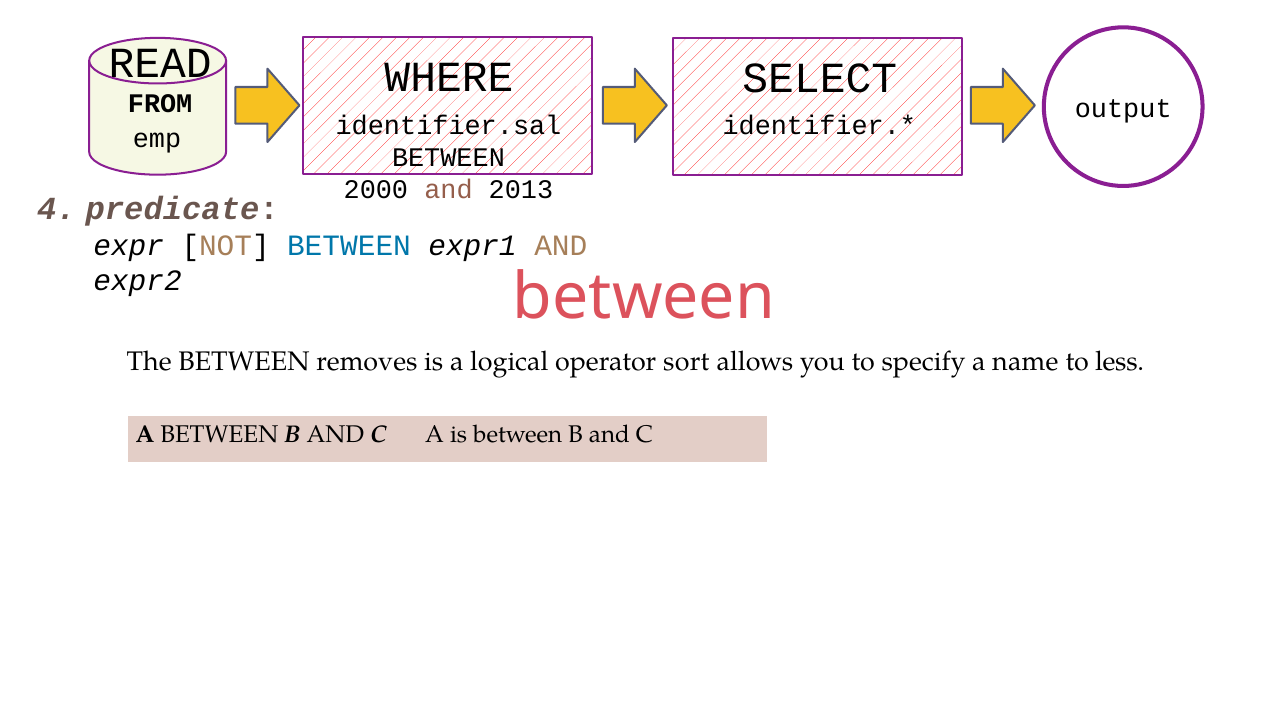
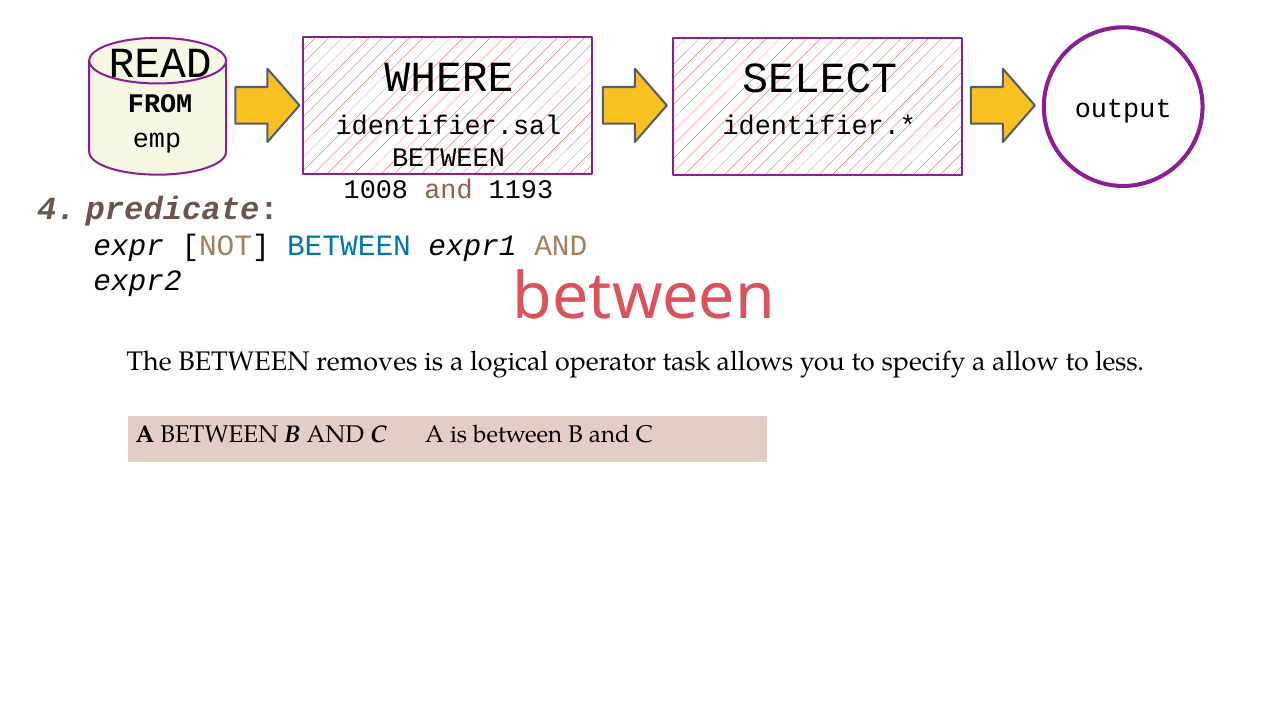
2000: 2000 -> 1008 (376, 190)
2013: 2013 -> 1193 (521, 190)
sort: sort -> task (687, 362)
name: name -> allow (1025, 362)
